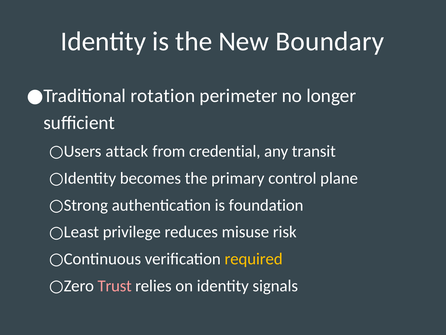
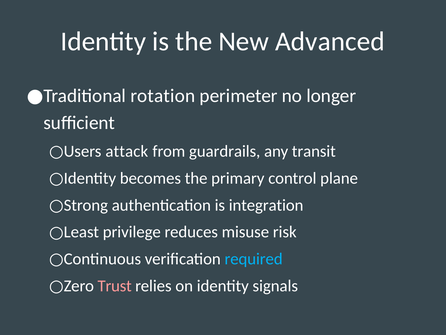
Boundary: Boundary -> Advanced (330, 42)
credential: credential -> guardrails (225, 151)
foundation: foundation -> integration (266, 205)
required colour: yellow -> light blue (254, 259)
